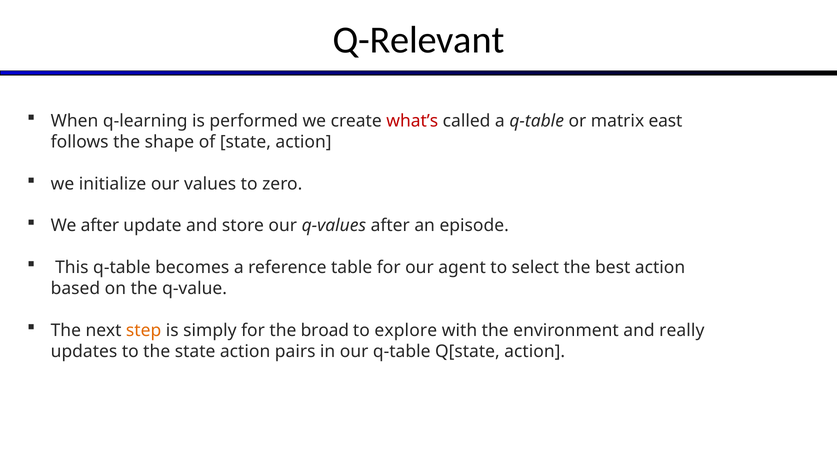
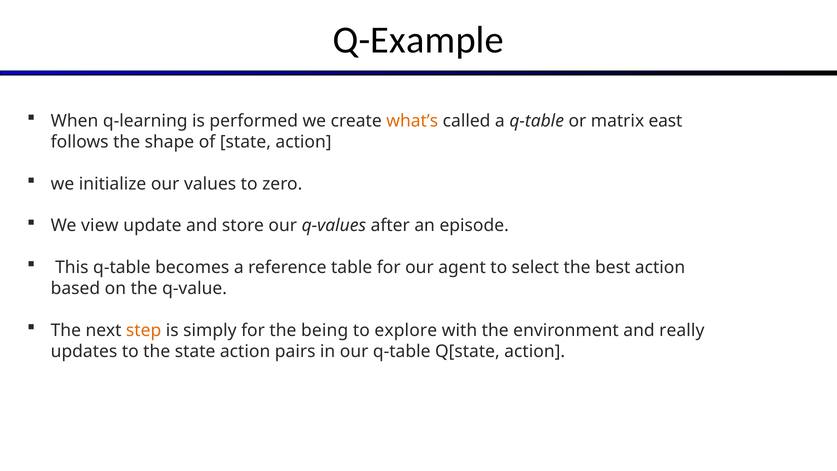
Q-Relevant: Q-Relevant -> Q-Example (418, 40)
what’s colour: red -> orange (412, 121)
We after: after -> view (100, 226)
broad: broad -> being (325, 330)
